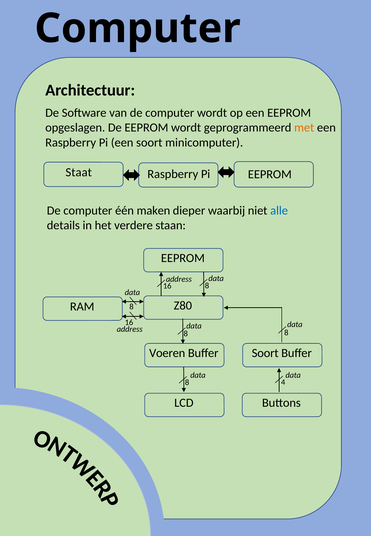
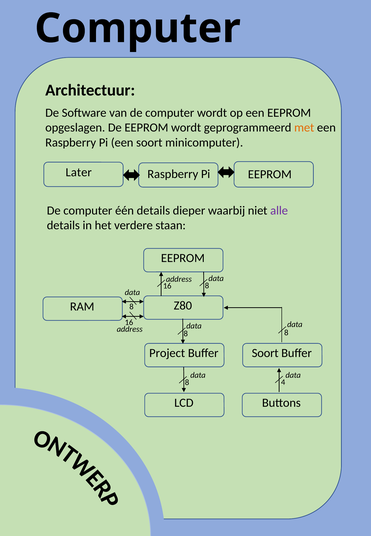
Staat: Staat -> Later (79, 172)
één maken: maken -> details (153, 210)
alle colour: blue -> purple (279, 210)
Voeren: Voeren -> Project (167, 353)
